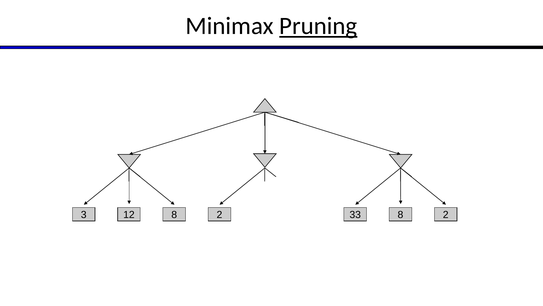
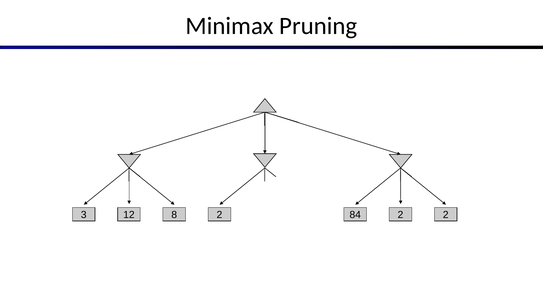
Pruning underline: present -> none (318, 26)
33: 33 -> 84 (355, 215)
8 8: 8 -> 2 (400, 215)
